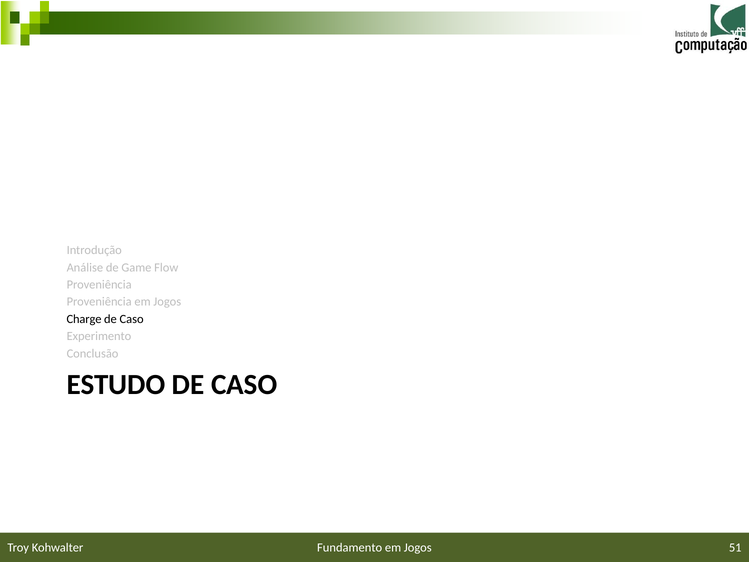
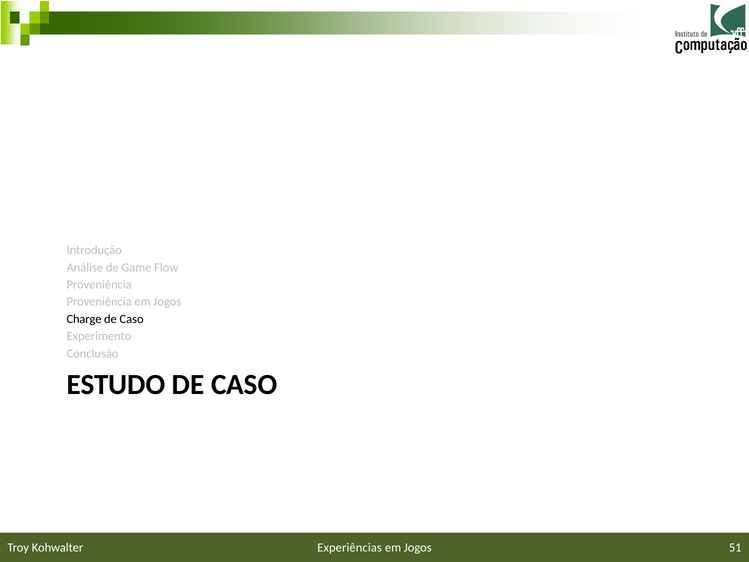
Fundamento: Fundamento -> Experiências (350, 548)
